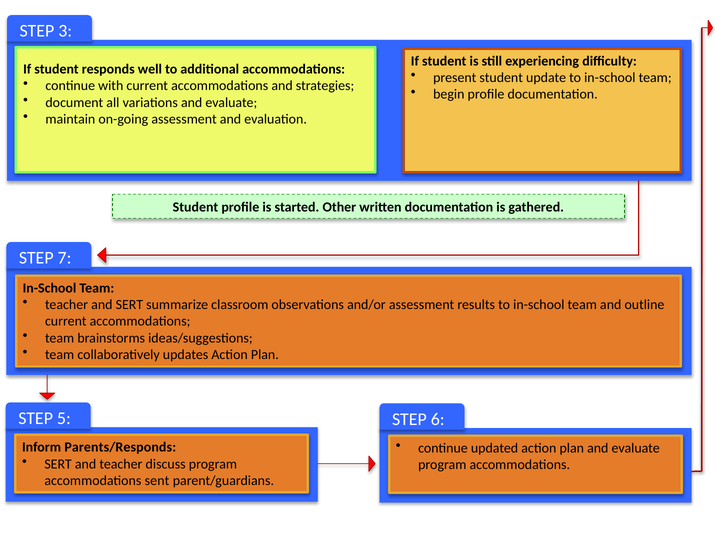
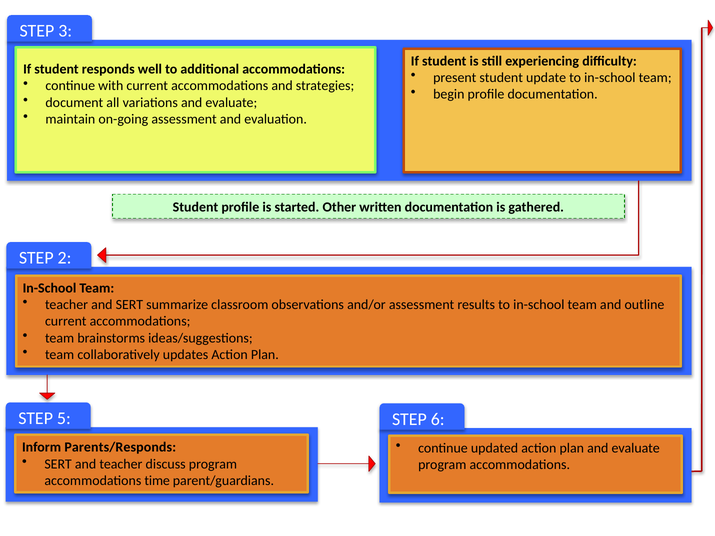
7: 7 -> 2 (65, 258)
sent: sent -> time (157, 481)
